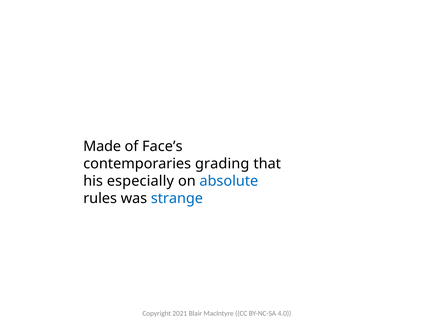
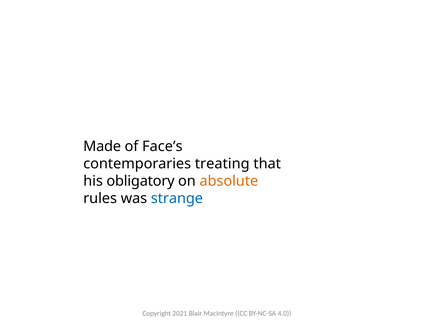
grading: grading -> treating (222, 164)
especially: especially -> obligatory (141, 181)
absolute colour: blue -> orange (229, 181)
